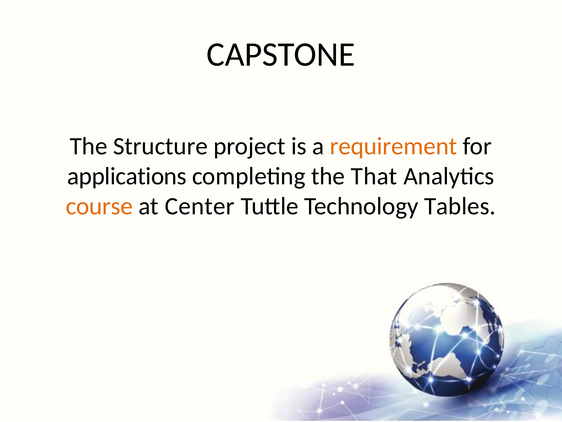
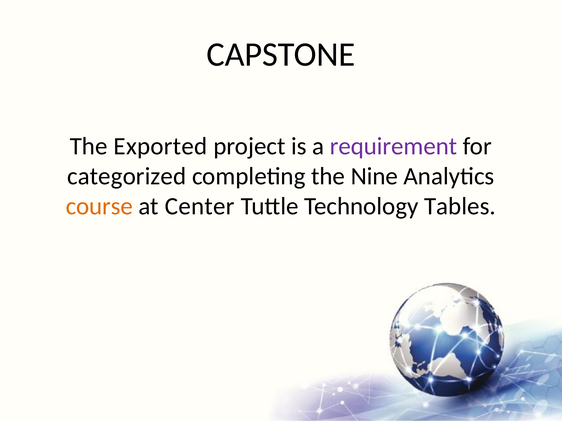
Structure: Structure -> Exported (160, 146)
requirement colour: orange -> purple (393, 146)
applications: applications -> categorized (127, 176)
That: That -> Nine (374, 176)
